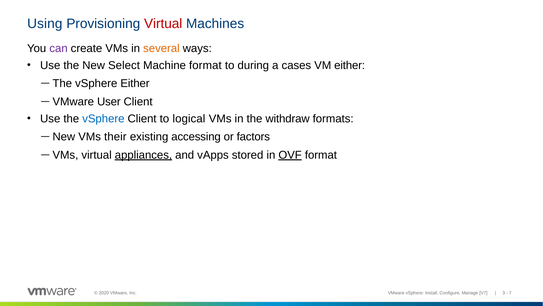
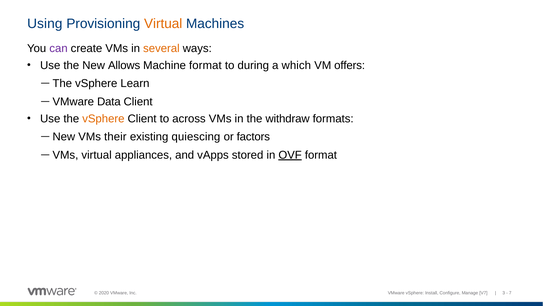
Virtual colour: red -> orange (163, 24)
Select: Select -> Allows (124, 65)
cases: cases -> which (296, 65)
VM either: either -> offers (350, 65)
vSphere Either: Either -> Learn (135, 83)
User: User -> Data (109, 101)
vSphere colour: blue -> orange (103, 118)
logical: logical -> across (189, 118)
accessing: accessing -> quiescing (196, 137)
appliances underline: present -> none (143, 155)
